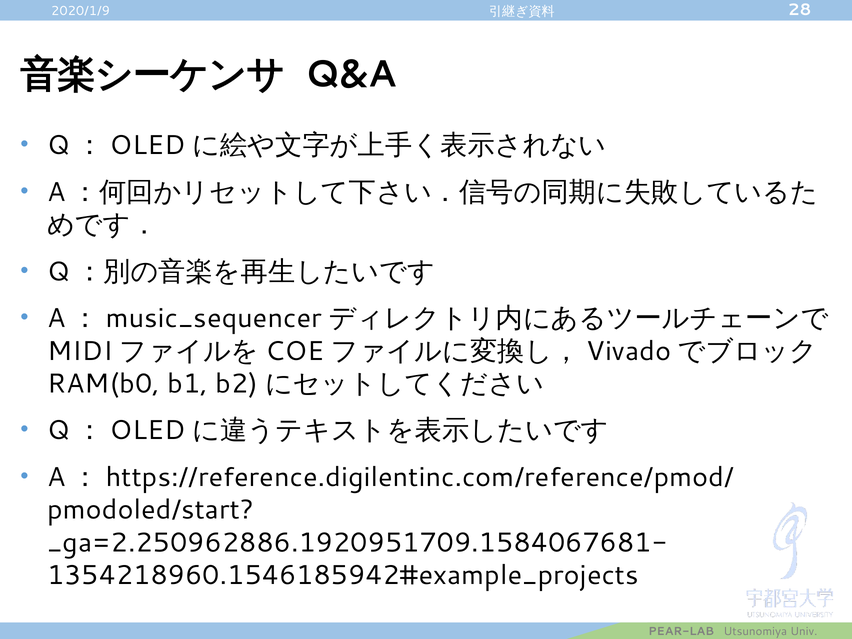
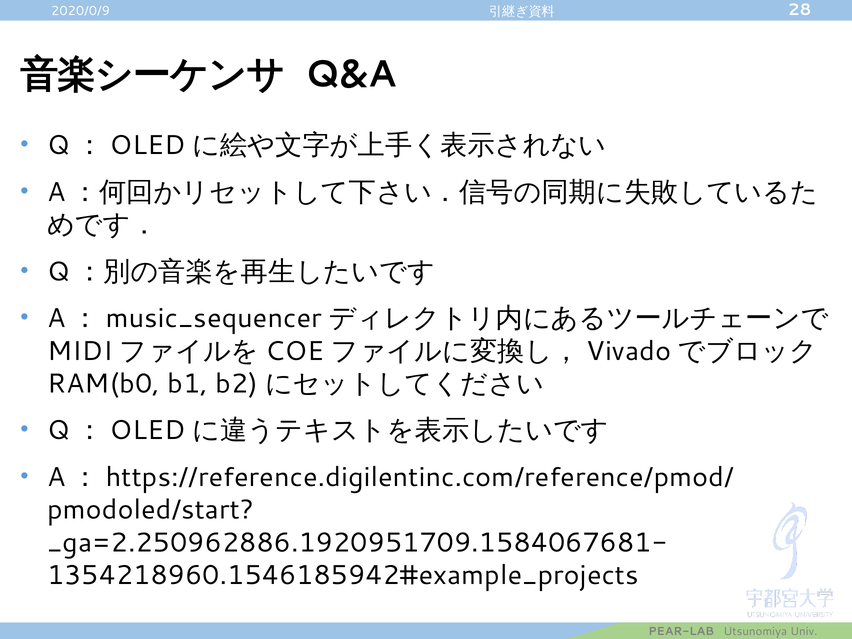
2020/1/9: 2020/1/9 -> 2020/0/9 (81, 11)
